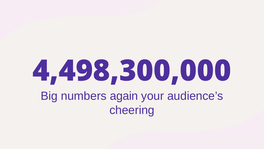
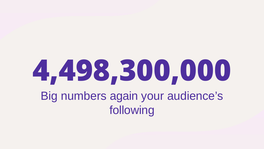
cheering: cheering -> following (132, 110)
